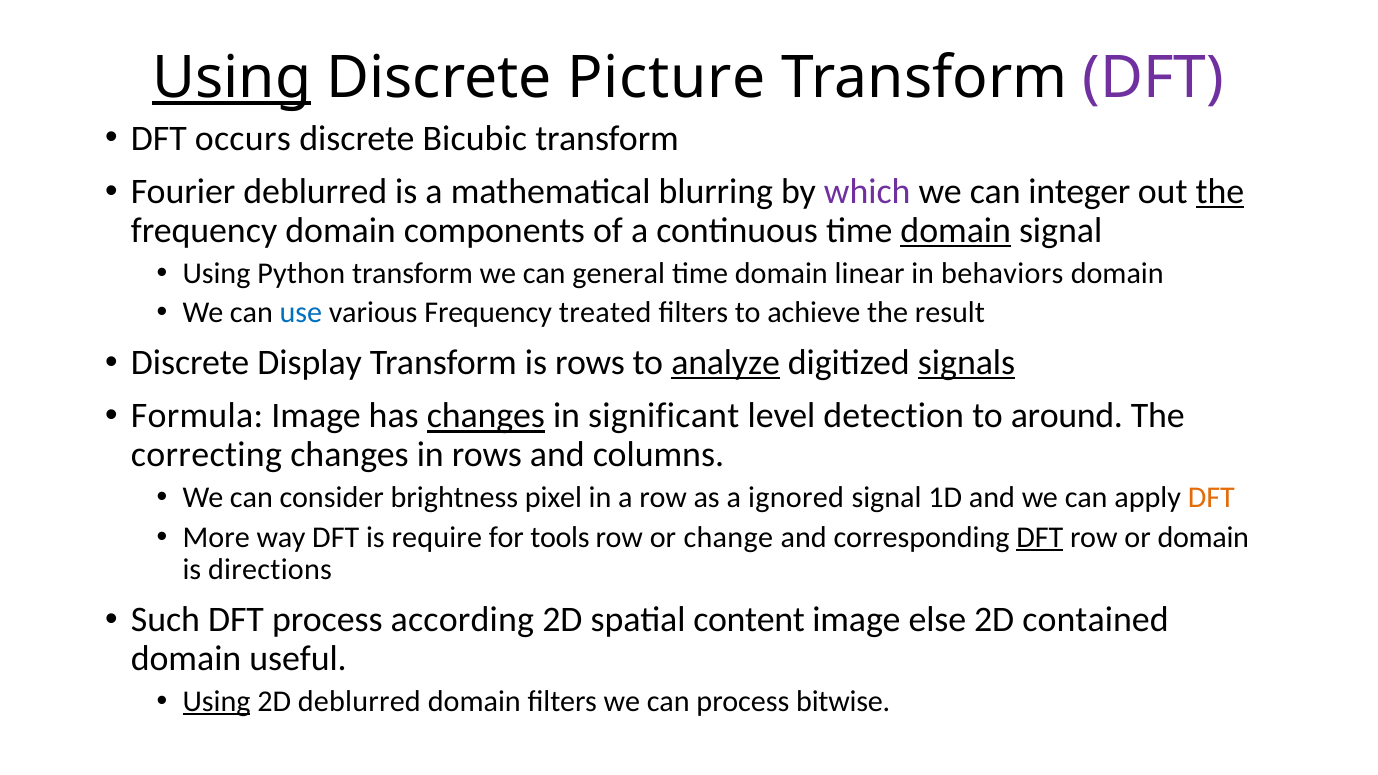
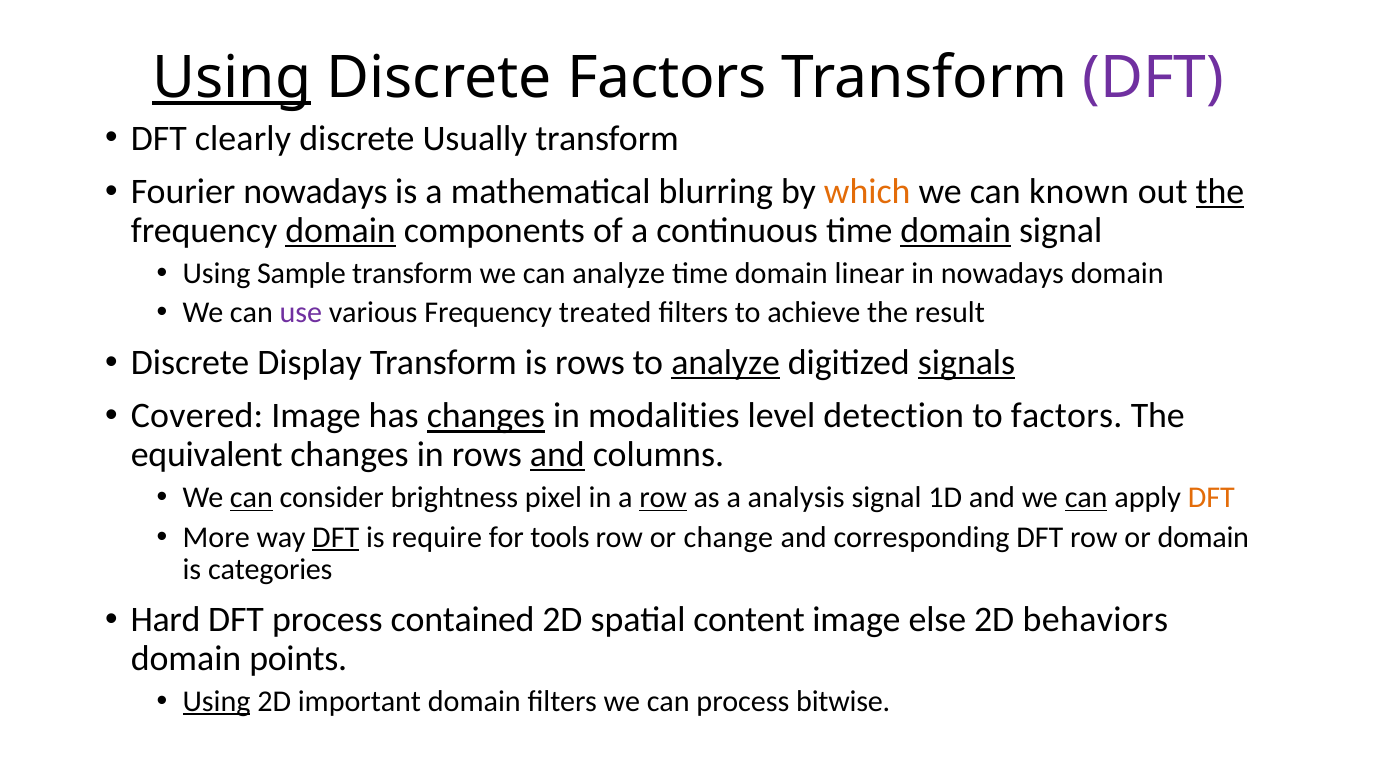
Discrete Picture: Picture -> Factors (667, 78)
occurs: occurs -> clearly (243, 139)
Bicubic: Bicubic -> Usually (475, 139)
Fourier deblurred: deblurred -> nowadays (315, 192)
which colour: purple -> orange (867, 192)
integer: integer -> known (1079, 192)
domain underline: none -> present (341, 230)
Python: Python -> Sample (301, 273)
can general: general -> analyze (619, 273)
in behaviors: behaviors -> nowadays (1002, 273)
use colour: blue -> purple (301, 313)
Formula: Formula -> Covered (197, 416)
significant: significant -> modalities (664, 416)
to around: around -> factors (1067, 416)
correcting: correcting -> equivalent (207, 455)
and underline: none -> present (557, 455)
can underline: none -> present (251, 498)
row underline: none -> present (663, 498)
ignored: ignored -> analysis (796, 498)
can underline: none -> present (1086, 498)
DFT underline: none -> present (336, 537)
DFT underline: present -> none (1040, 537)
directions: directions -> categories (270, 570)
Such: Such -> Hard (166, 620)
according: according -> contained (463, 620)
contained: contained -> behaviors (1095, 620)
useful: useful -> points (298, 659)
2D deblurred: deblurred -> important (359, 701)
